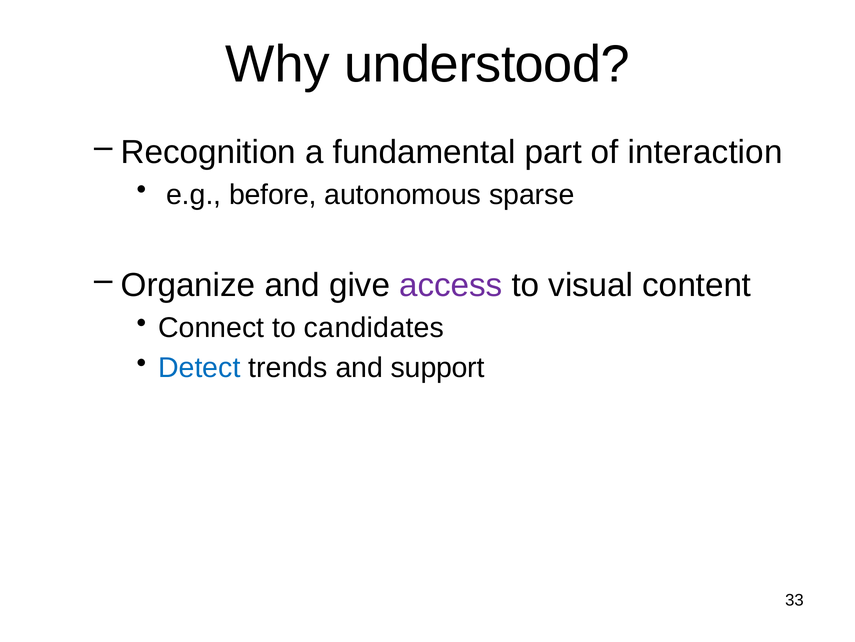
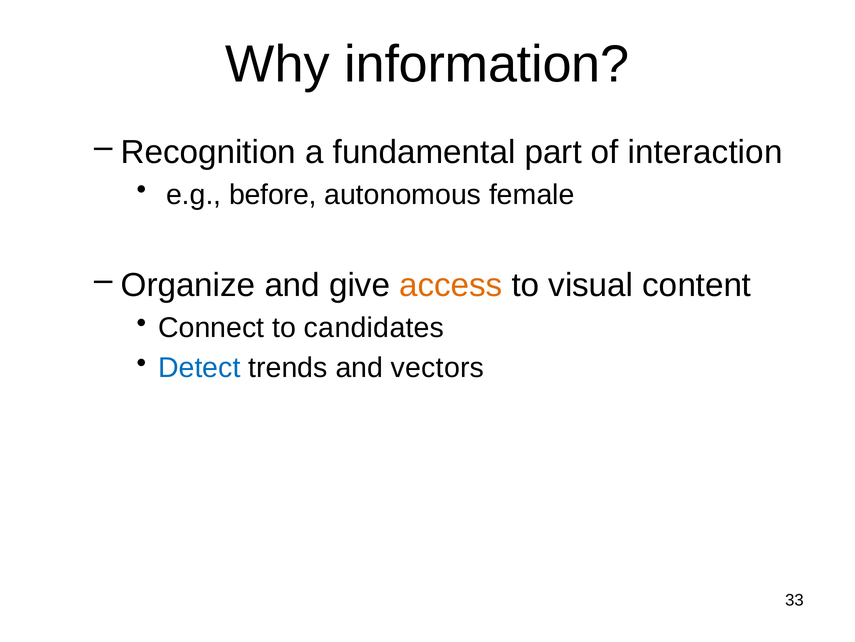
understood: understood -> information (487, 64)
sparse: sparse -> female (532, 194)
access colour: purple -> orange (451, 285)
support: support -> vectors (438, 367)
